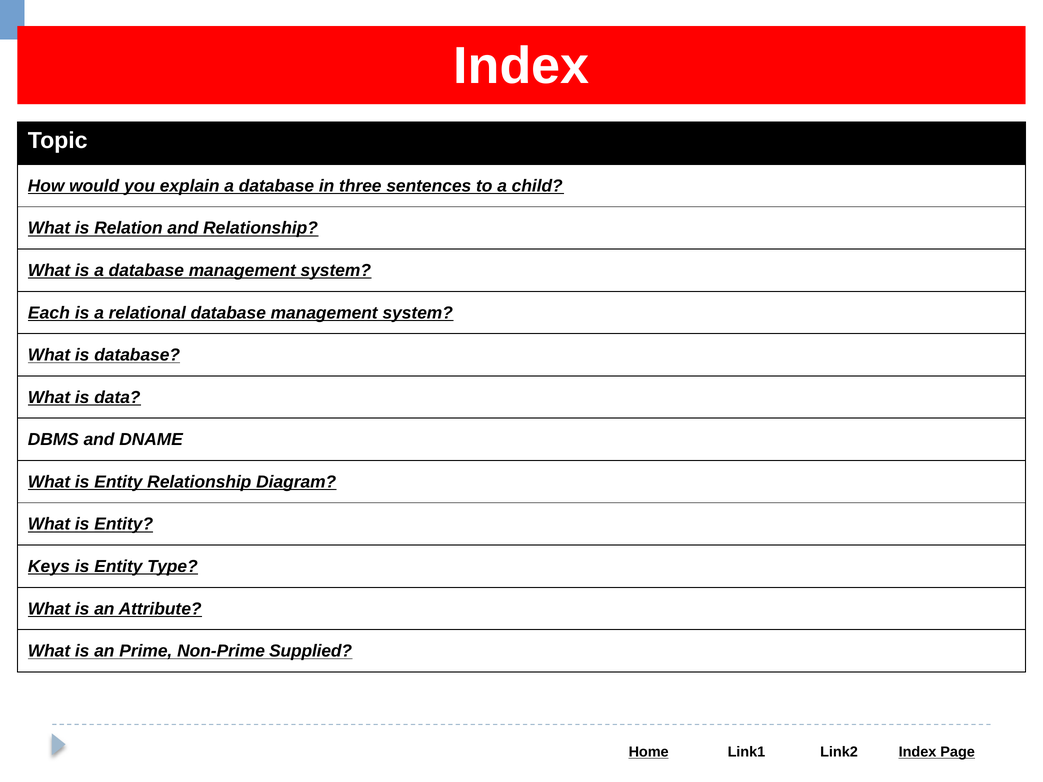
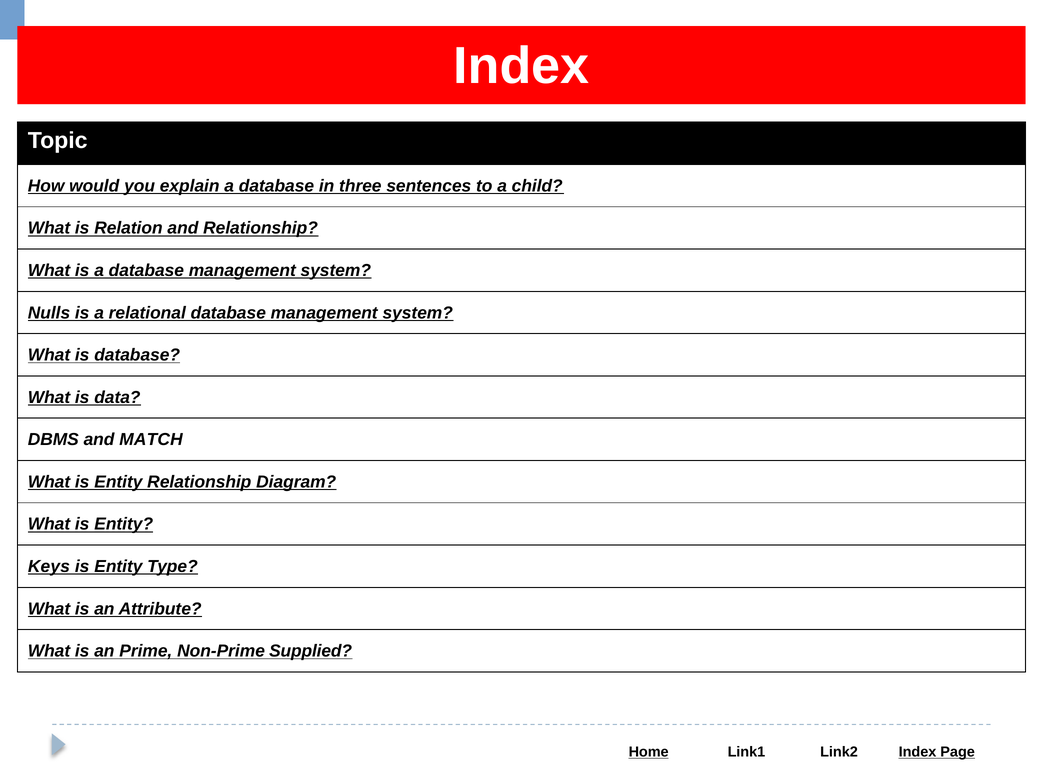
Each: Each -> Nulls (49, 313)
DNAME: DNAME -> MATCH (151, 440)
